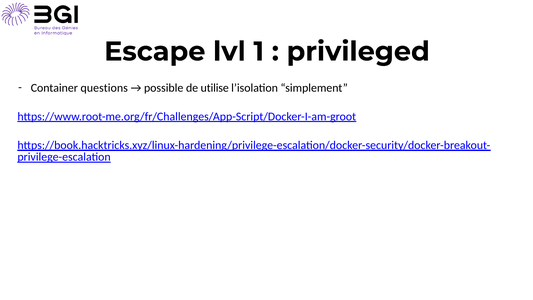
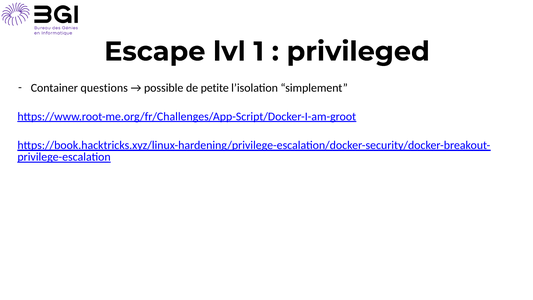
utilise: utilise -> petite (215, 88)
